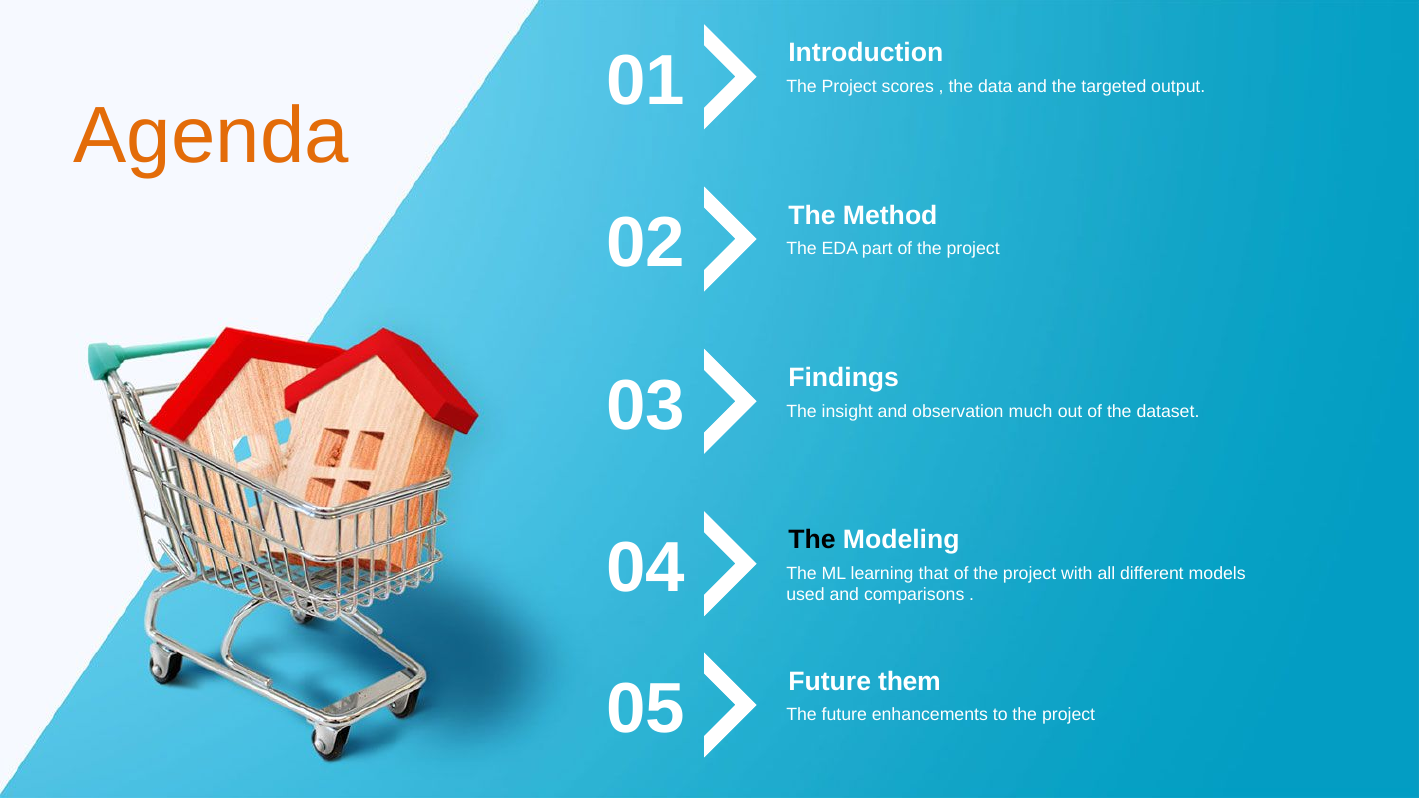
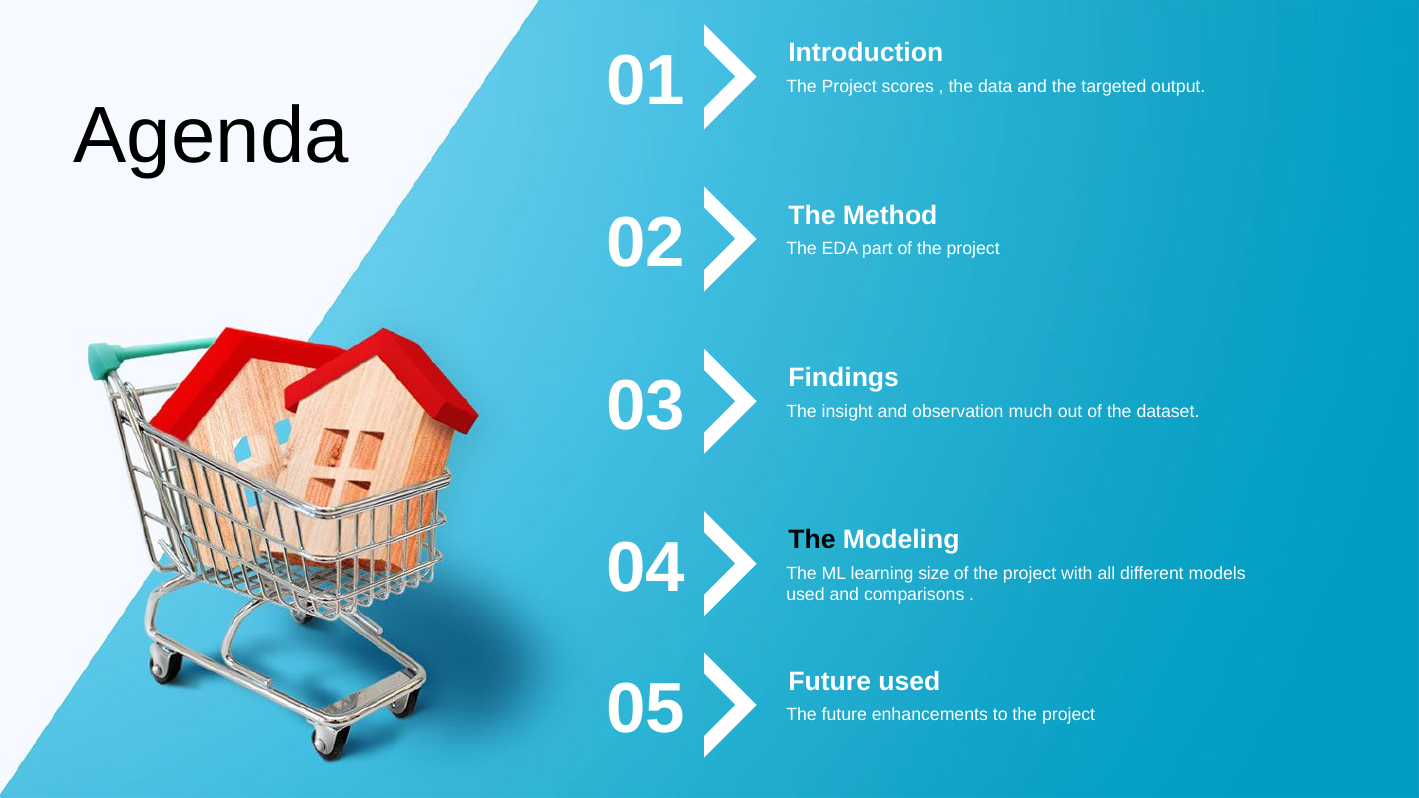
Agenda colour: orange -> black (211, 136)
that: that -> size (934, 574)
Future them: them -> used (909, 682)
